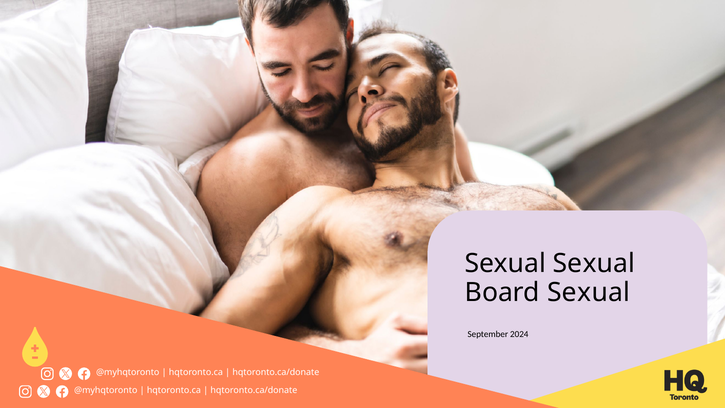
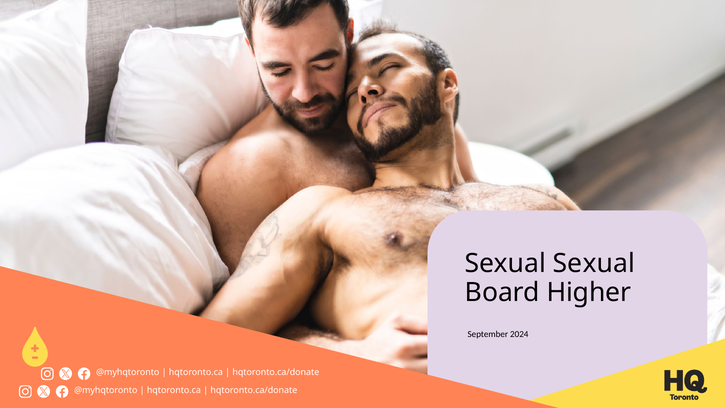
Board Sexual: Sexual -> Higher (589, 293)
